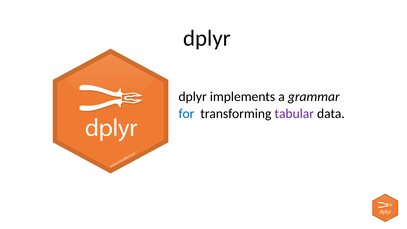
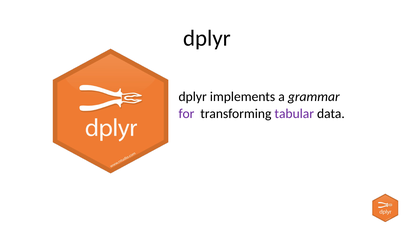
for colour: blue -> purple (186, 114)
